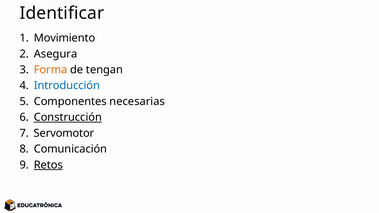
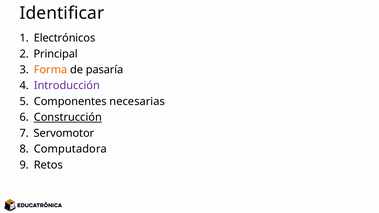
Movimiento: Movimiento -> Electrónicos (65, 38)
Asegura: Asegura -> Principal (56, 54)
tengan: tengan -> pasaría (105, 70)
Introducción colour: blue -> purple (67, 86)
Comunicación: Comunicación -> Computadora (70, 149)
Retos underline: present -> none (48, 165)
